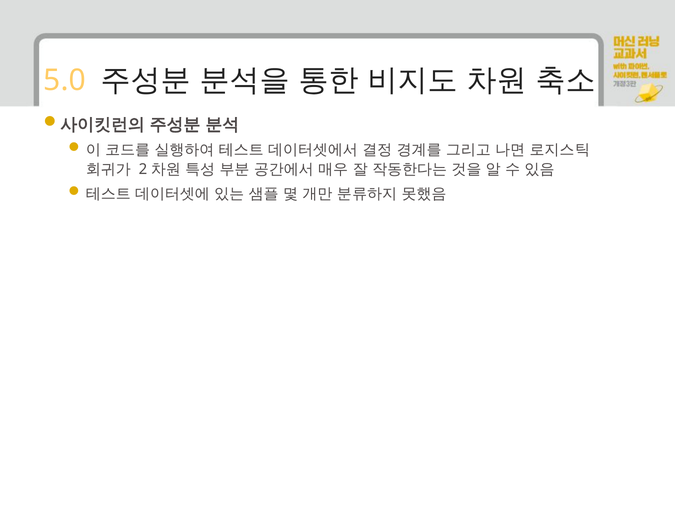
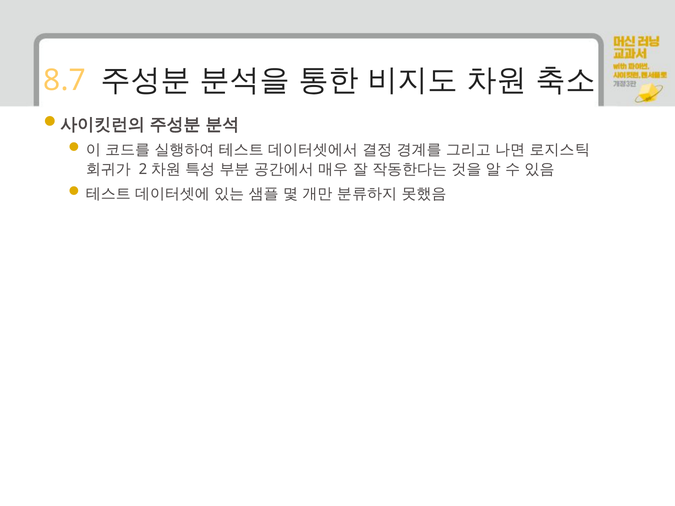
5.0: 5.0 -> 8.7 (65, 80)
